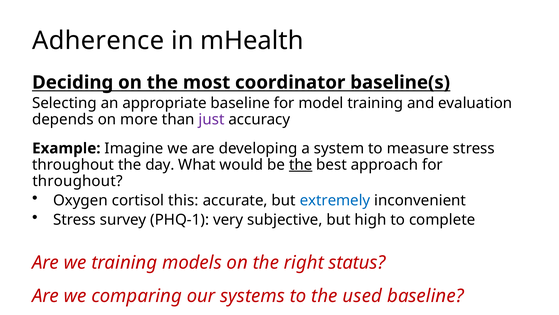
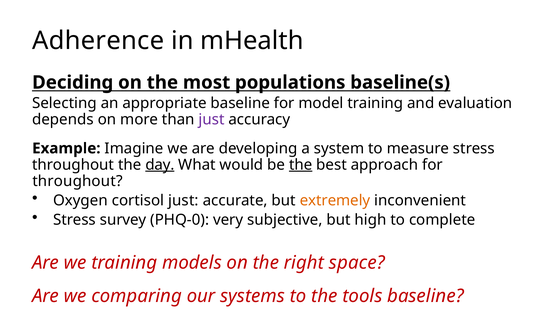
coordinator: coordinator -> populations (290, 82)
day underline: none -> present (160, 164)
cortisol this: this -> just (183, 200)
extremely colour: blue -> orange (335, 200)
PHQ-1: PHQ-1 -> PHQ-0 (180, 219)
status: status -> space (357, 262)
used: used -> tools (362, 295)
